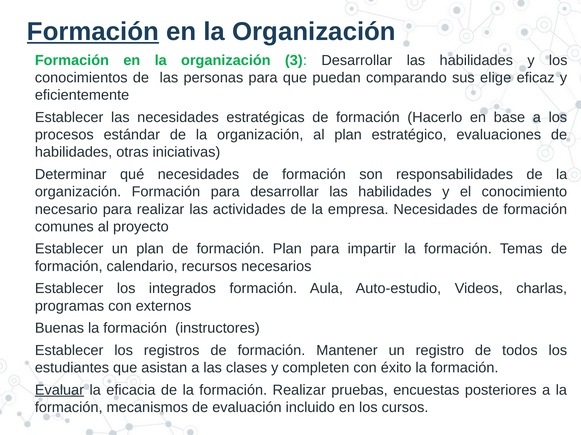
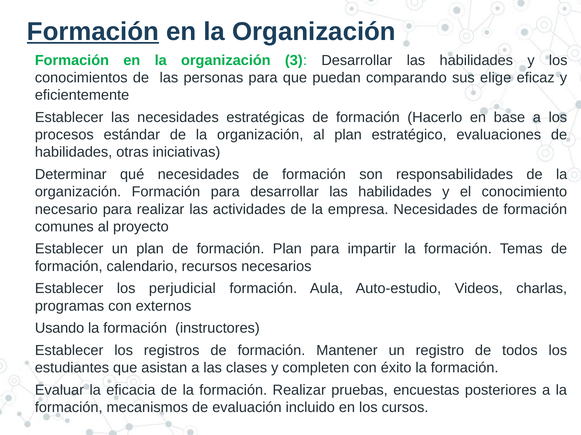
integrados: integrados -> perjudicial (182, 289)
Buenas: Buenas -> Usando (60, 329)
Evaluar underline: present -> none (59, 391)
